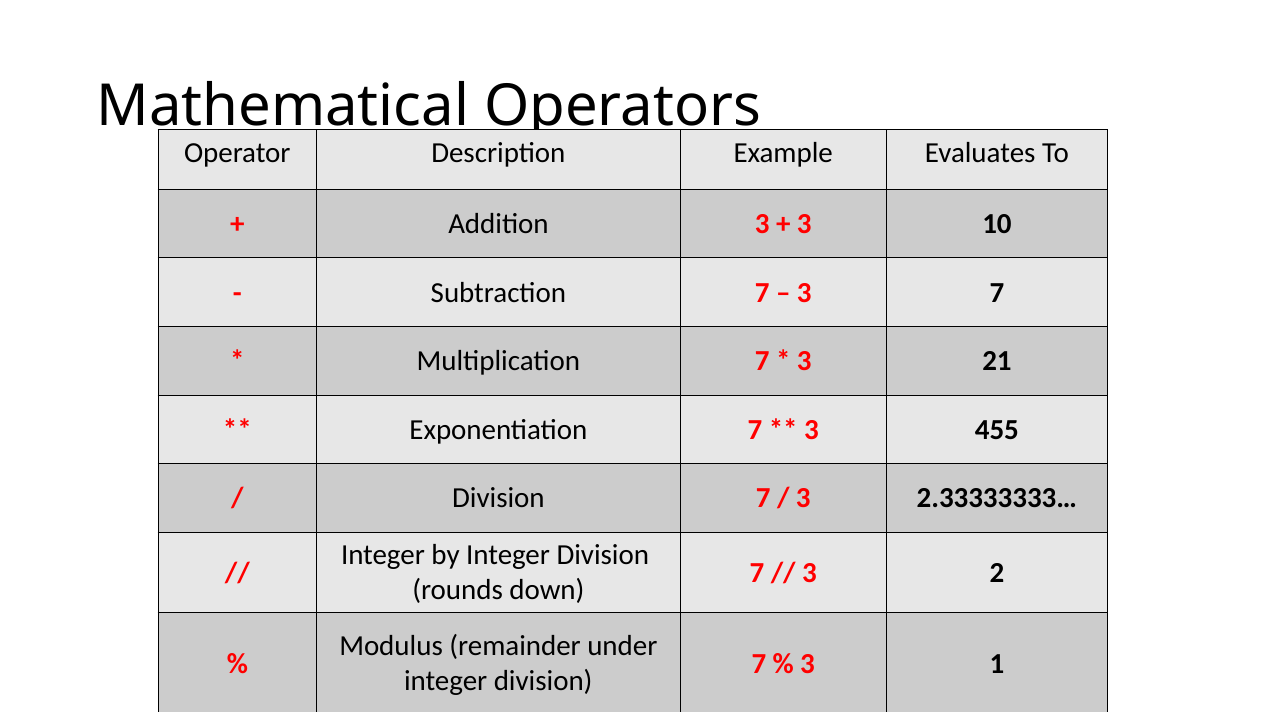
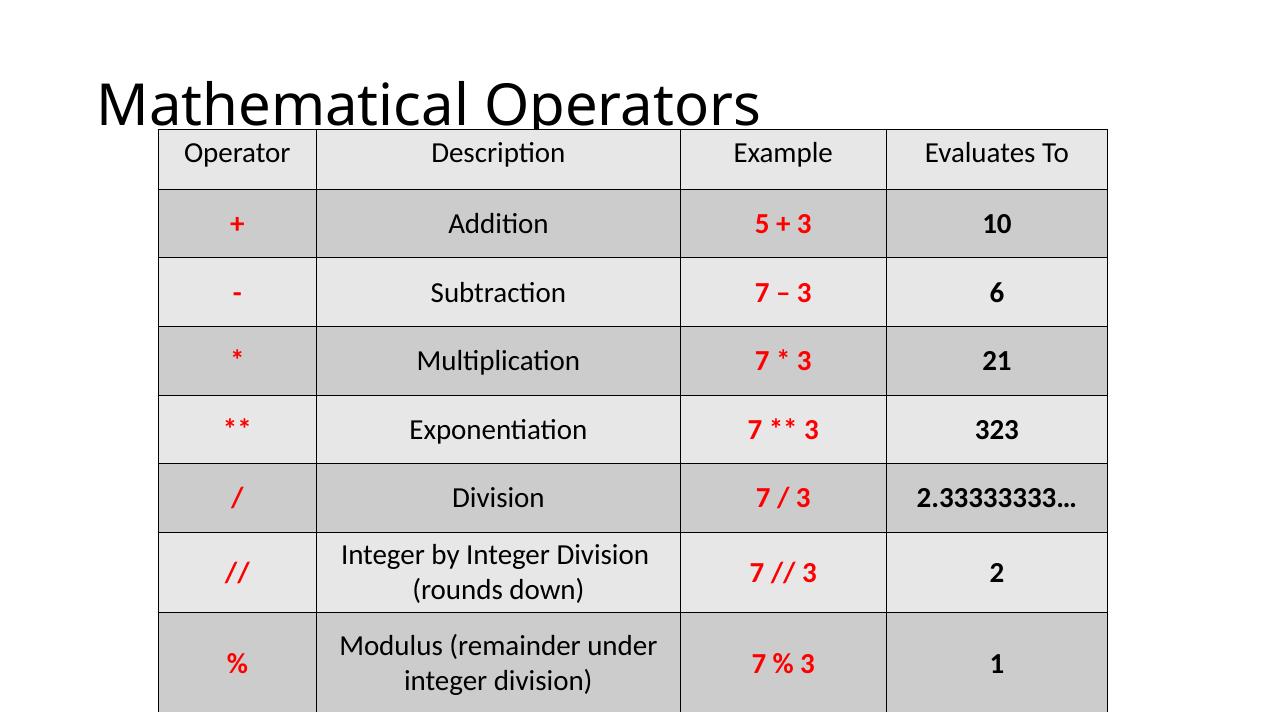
Addition 3: 3 -> 5 (762, 224)
3 7: 7 -> 6 (997, 293)
455: 455 -> 323 (997, 430)
